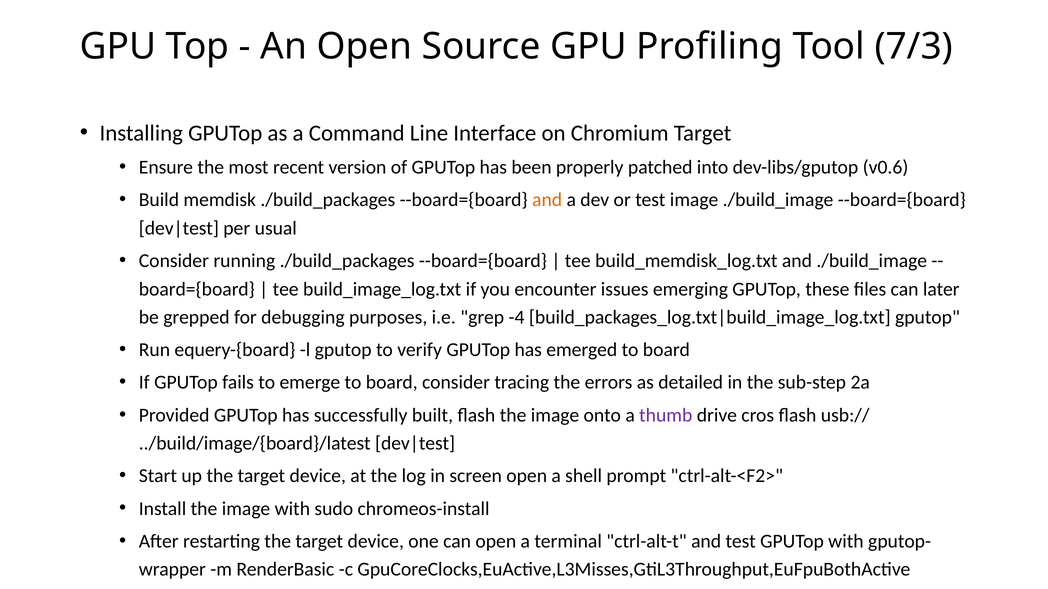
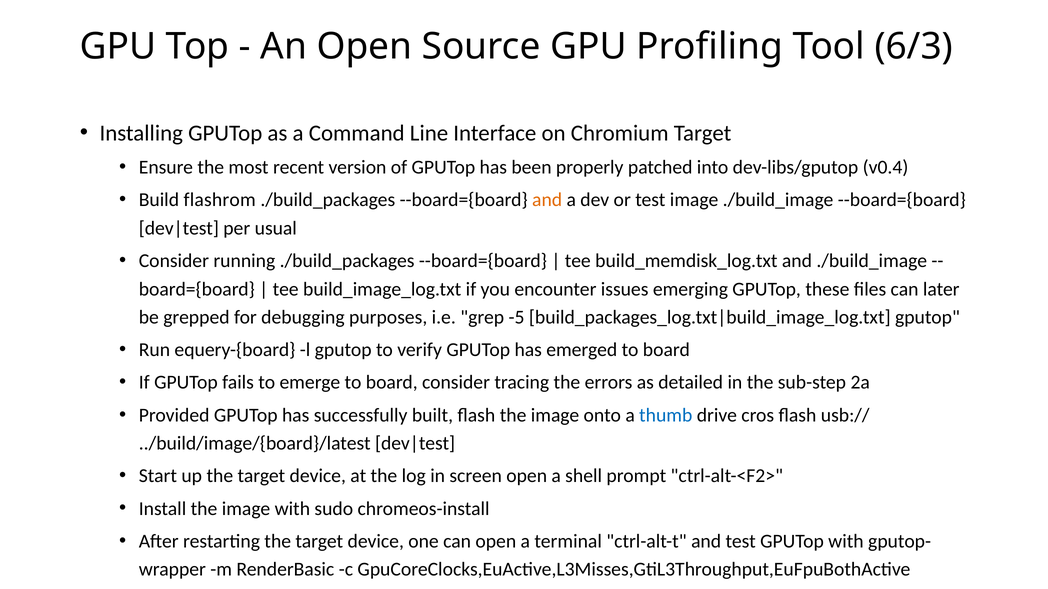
7/3: 7/3 -> 6/3 (914, 47)
v0.6: v0.6 -> v0.4 (886, 168)
memdisk: memdisk -> flashrom (220, 200)
-4: -4 -> -5 (516, 318)
thumb colour: purple -> blue (666, 415)
